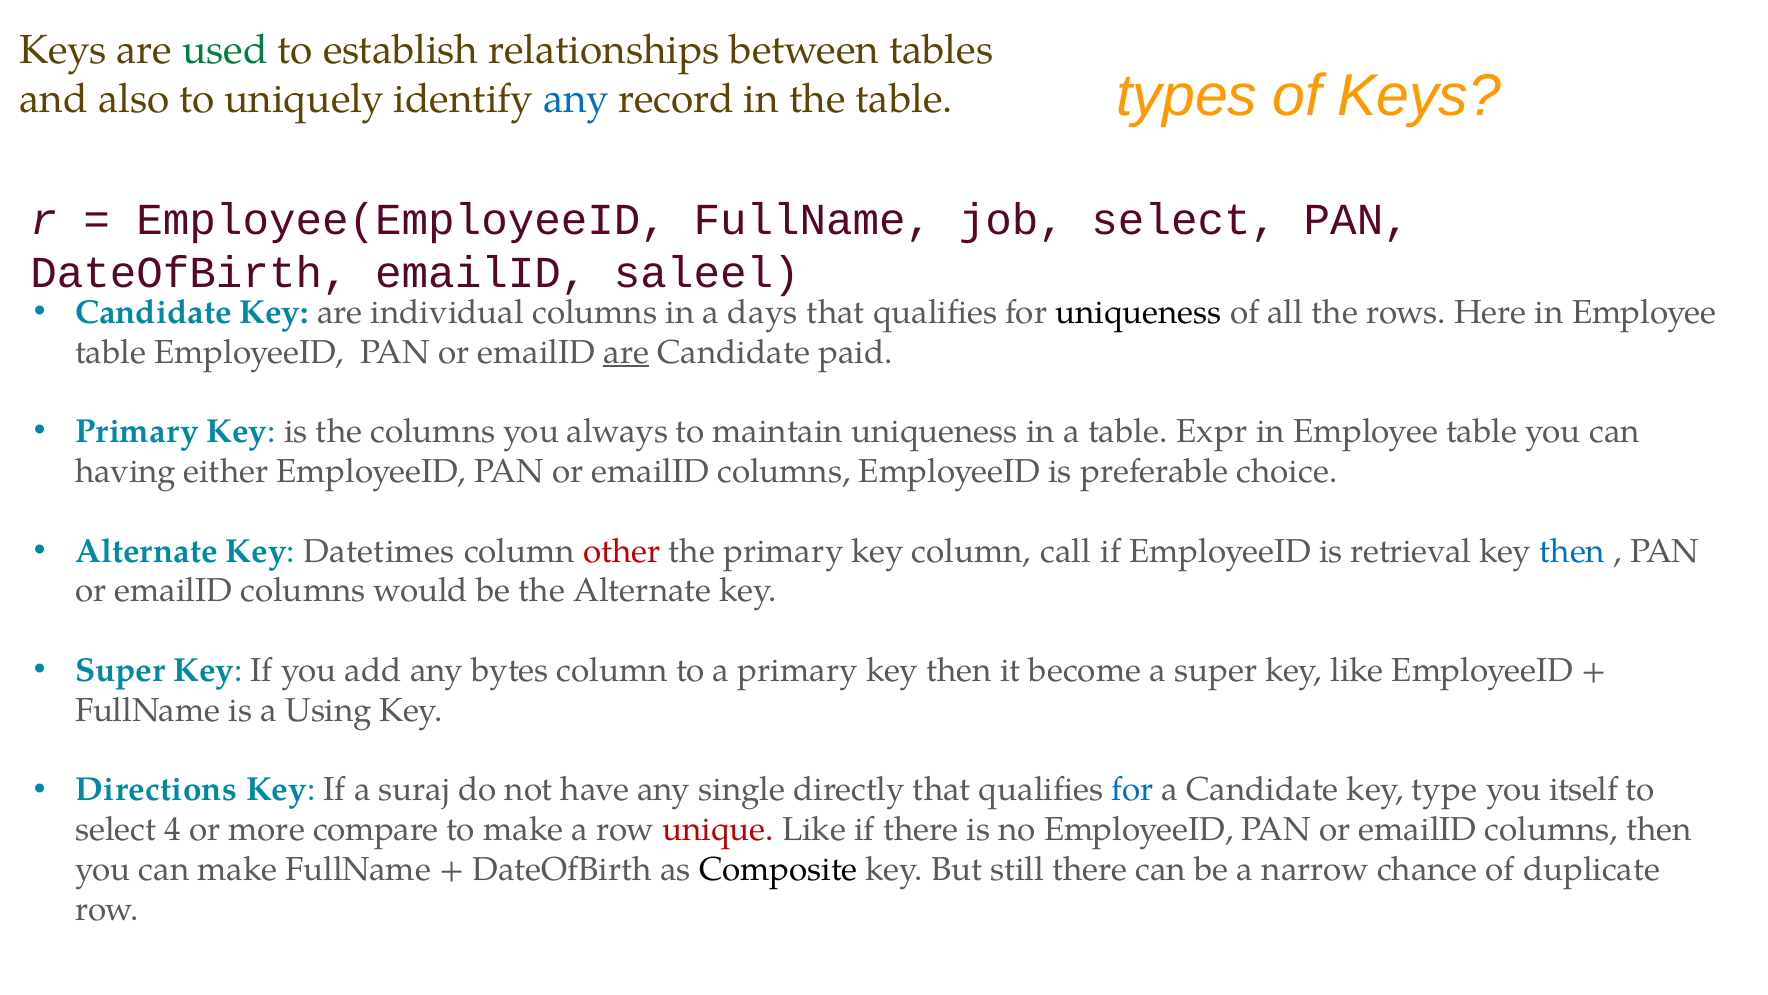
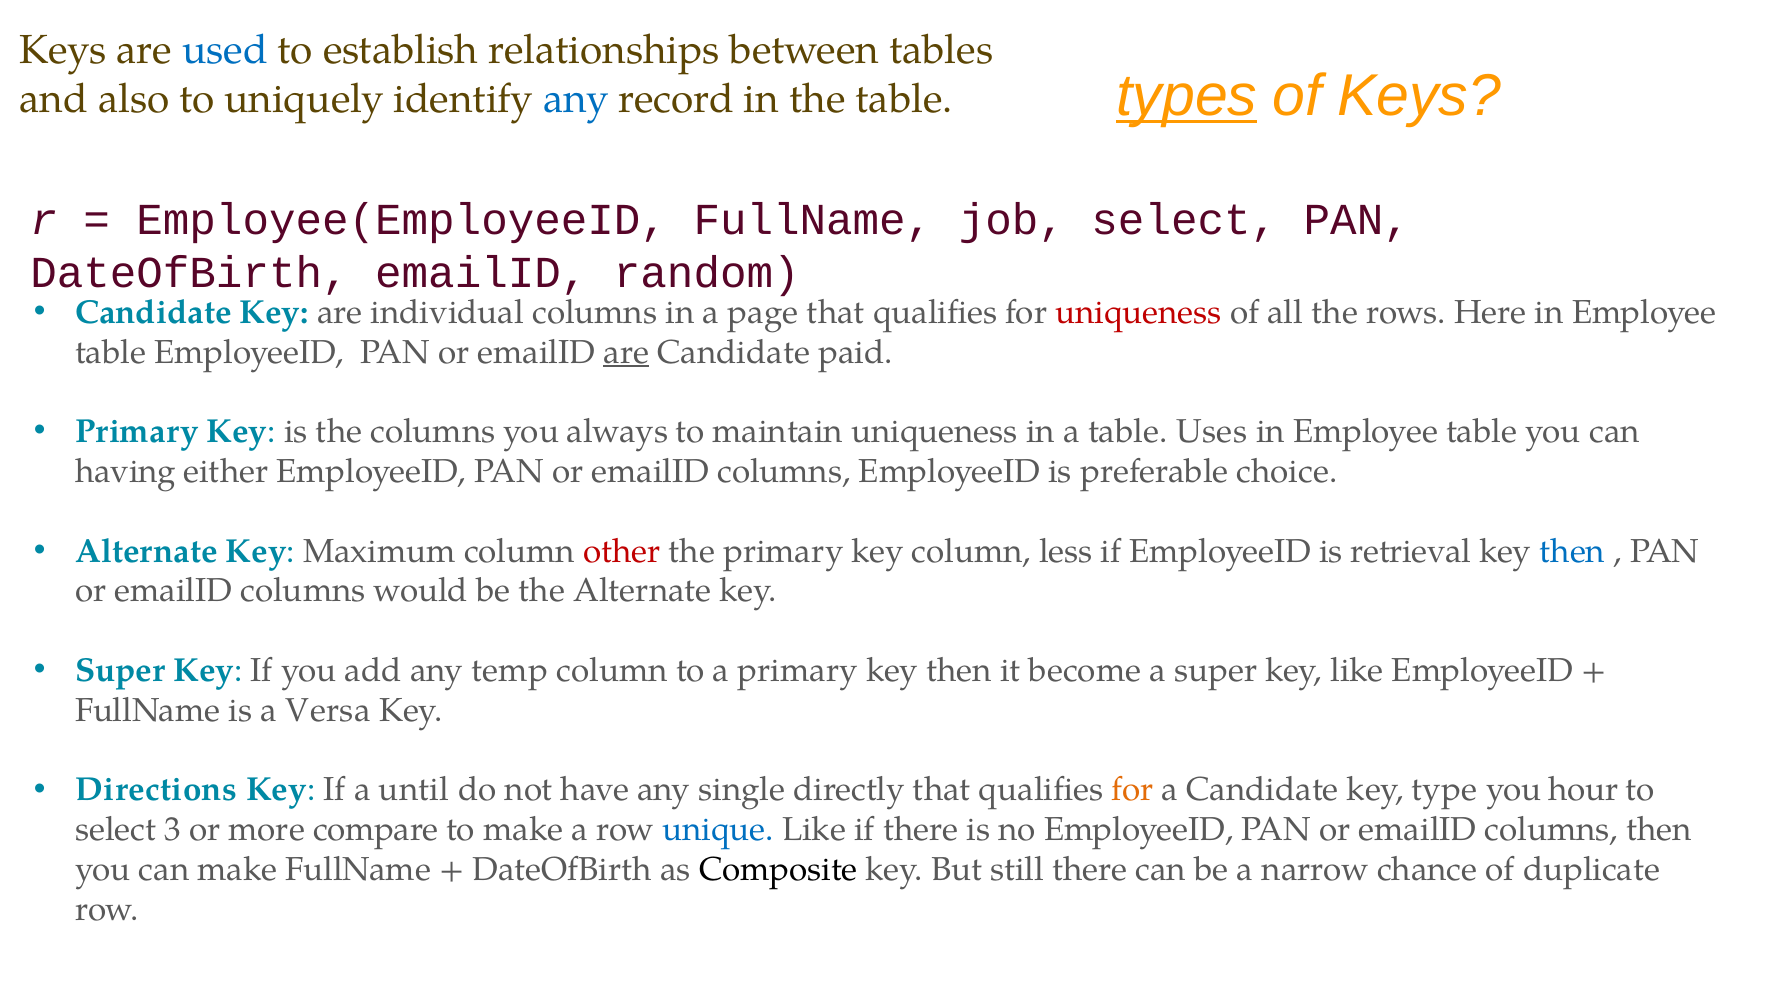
used colour: green -> blue (225, 51)
types underline: none -> present (1187, 96)
saleel: saleel -> random (707, 273)
days: days -> page (763, 312)
uniqueness colour: black -> red (1139, 312)
Expr: Expr -> Uses (1212, 431)
Datetimes: Datetimes -> Maximum (379, 551)
call: call -> less (1066, 551)
bytes: bytes -> temp (510, 670)
Using: Using -> Versa (328, 710)
suraj: suraj -> until (414, 789)
for colour: blue -> orange (1132, 789)
itself: itself -> hour (1584, 789)
4: 4 -> 3 (173, 829)
unique colour: red -> blue (718, 829)
